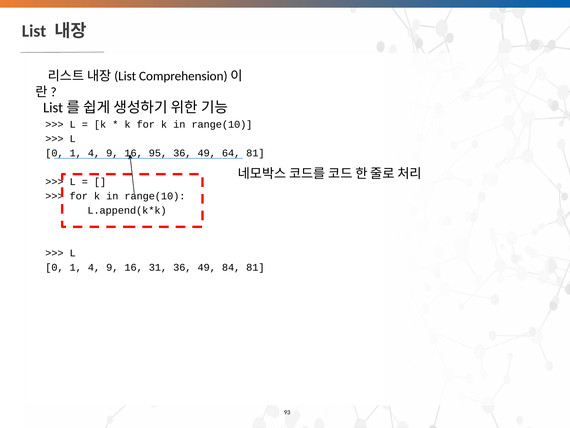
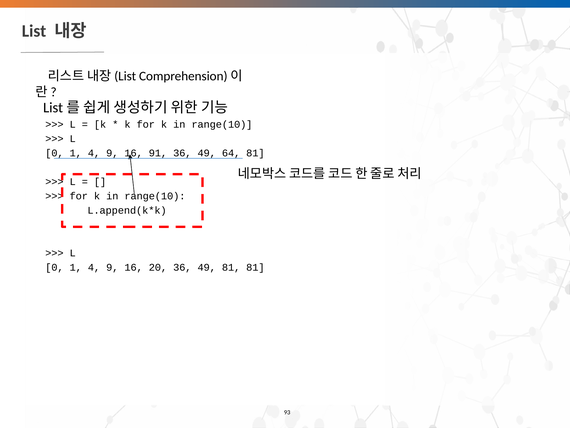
95: 95 -> 91 (158, 153)
31: 31 -> 20 (158, 267)
49 84: 84 -> 81 (231, 267)
